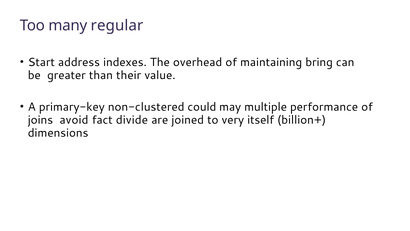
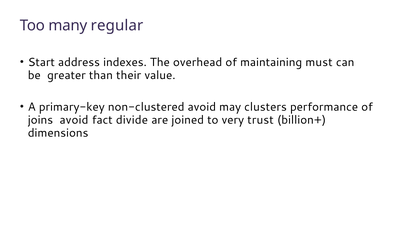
bring: bring -> must (319, 62)
non-clustered could: could -> avoid (202, 107)
multiple: multiple -> clusters (266, 107)
itself: itself -> trust (261, 120)
